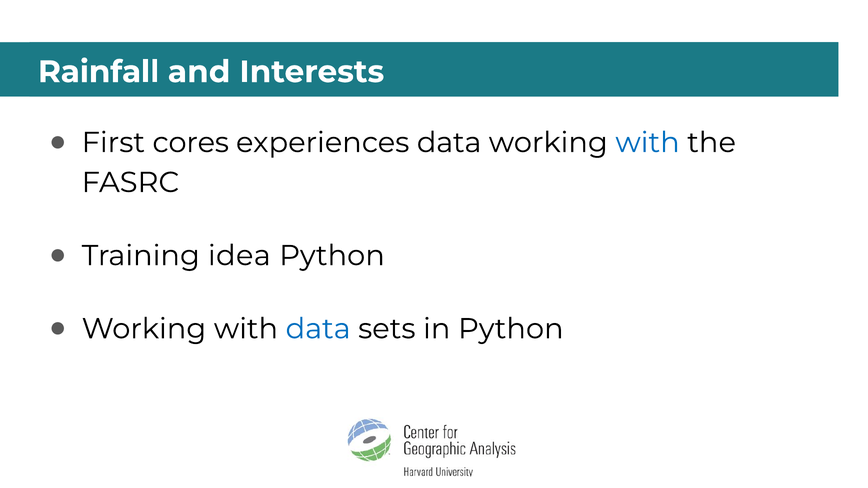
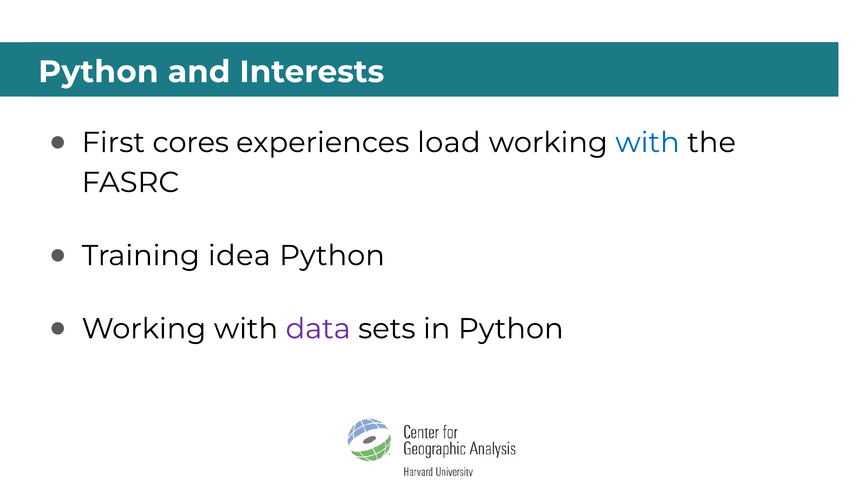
Rainfall: Rainfall -> Python (98, 72)
experiences data: data -> load (449, 143)
data colour: blue -> purple (318, 329)
